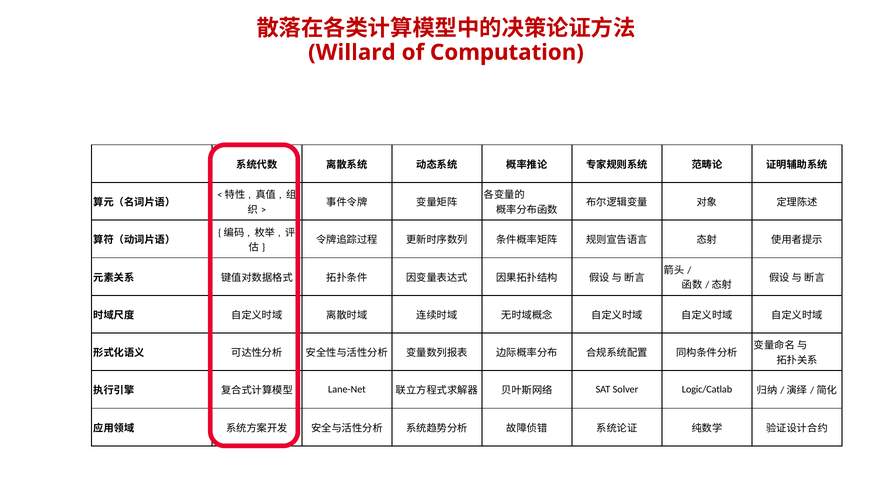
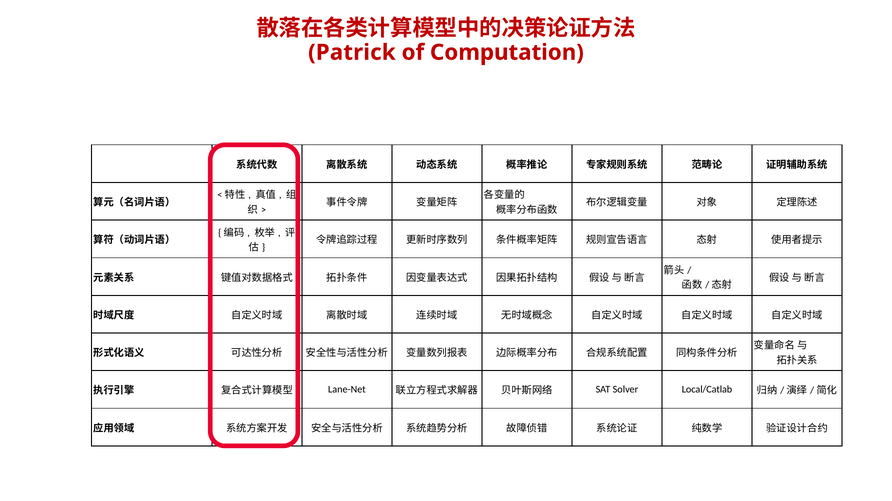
Willard: Willard -> Patrick (352, 52)
Logic/Catlab: Logic/Catlab -> Local/Catlab (707, 390)
